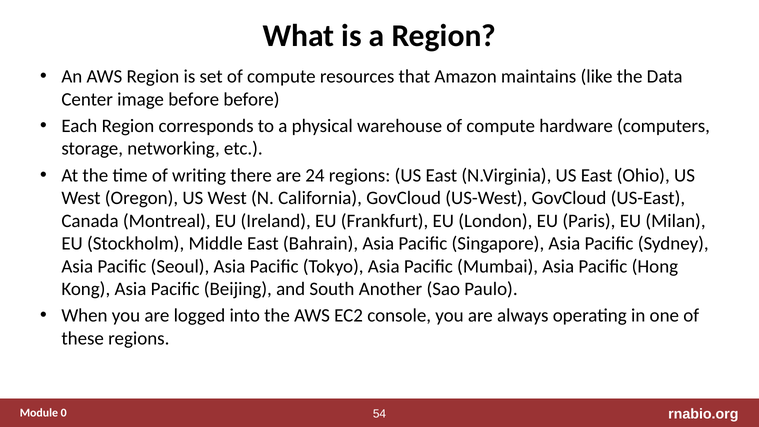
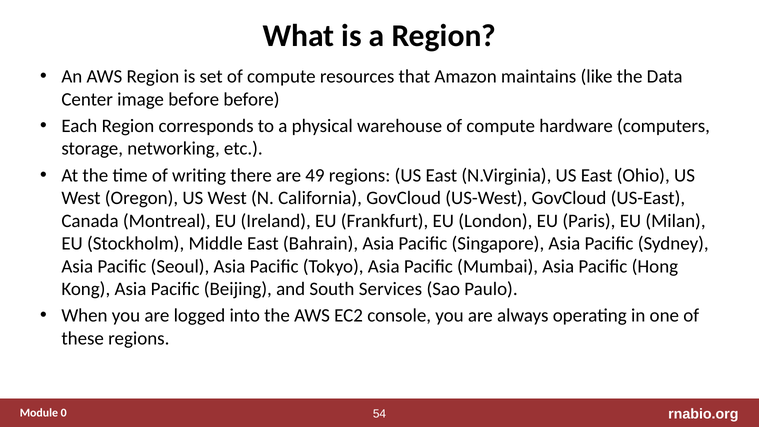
24: 24 -> 49 (315, 175)
Another: Another -> Services (390, 289)
